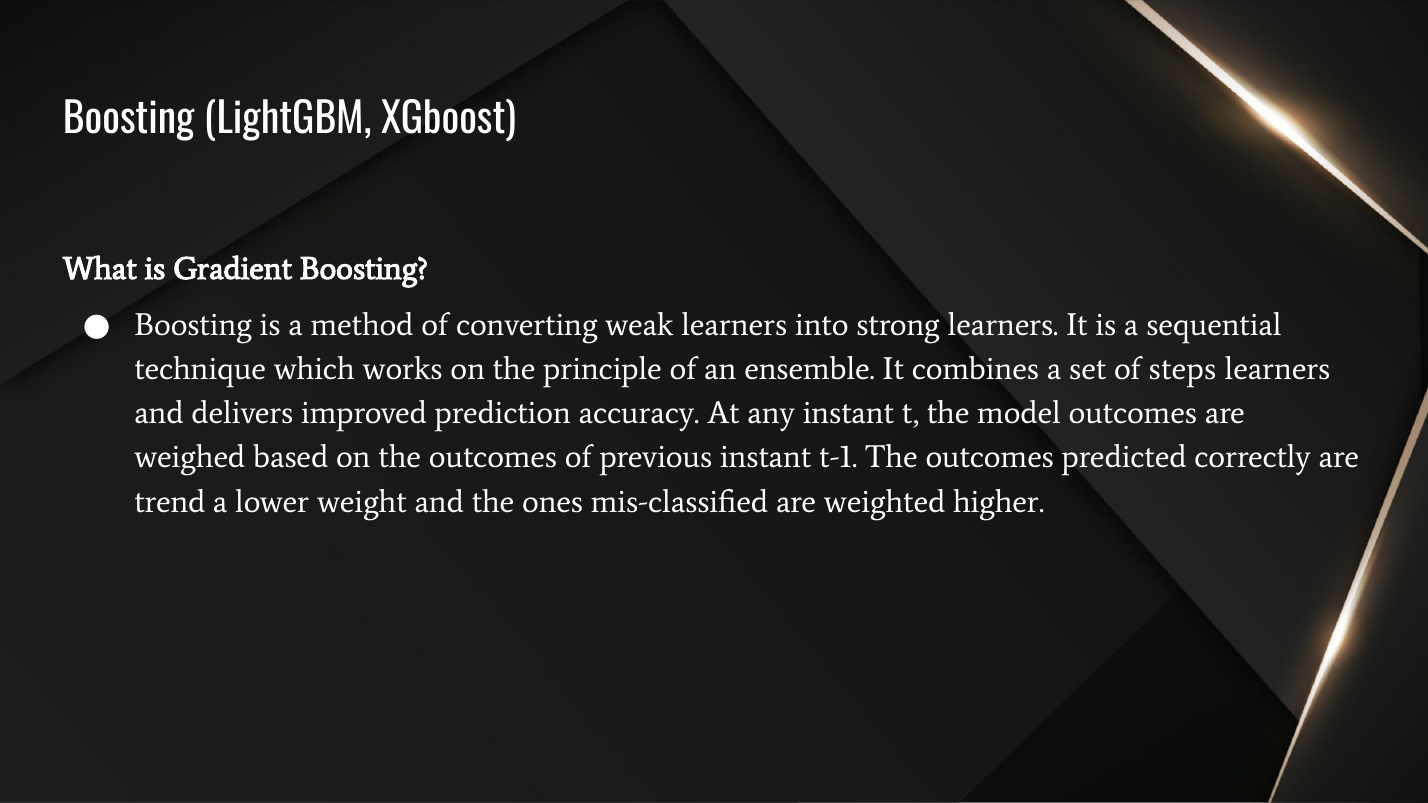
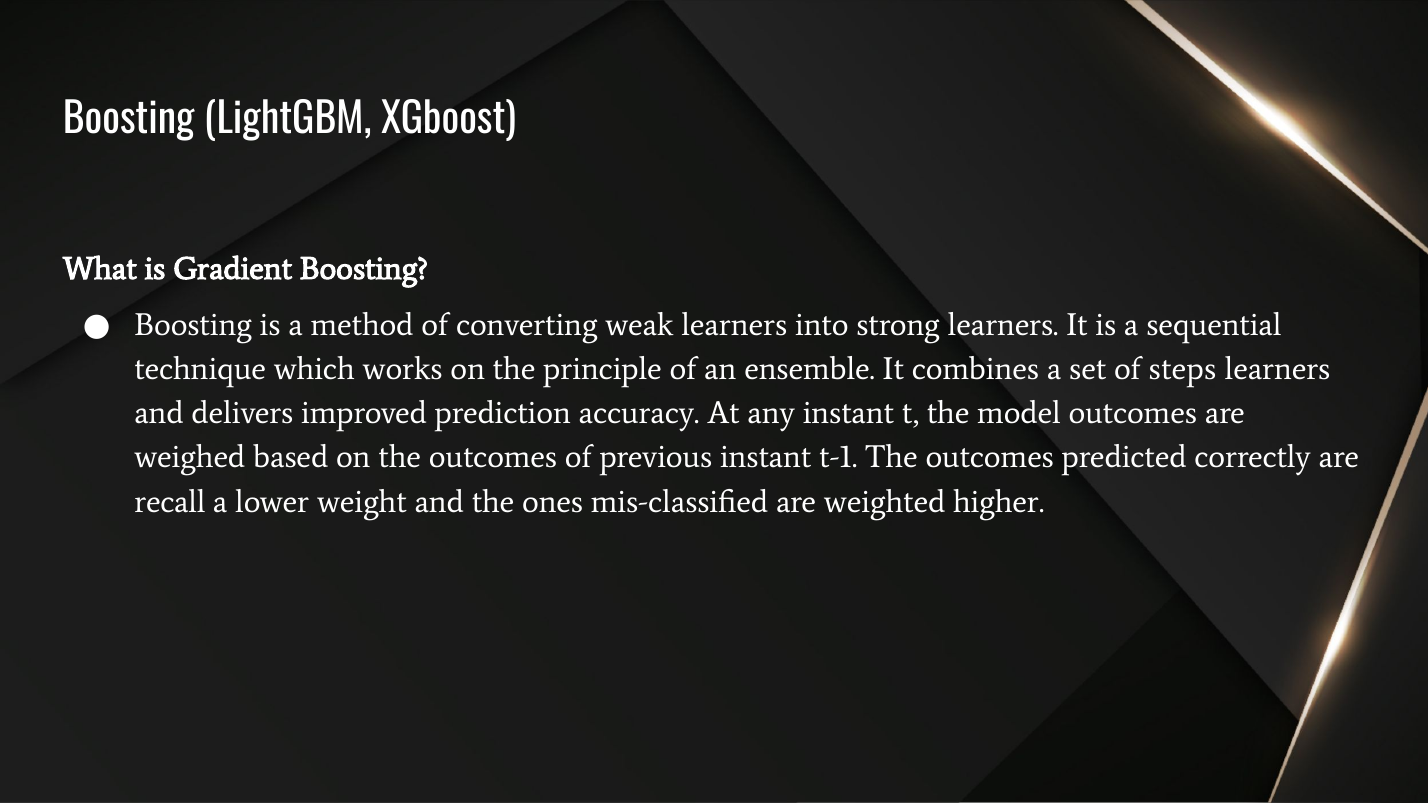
trend: trend -> recall (170, 502)
